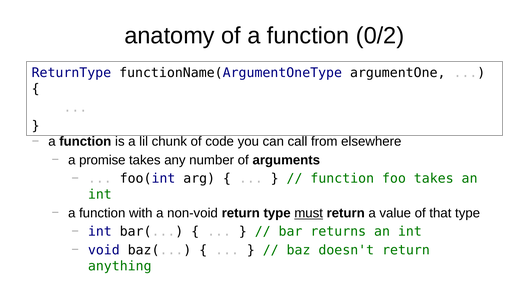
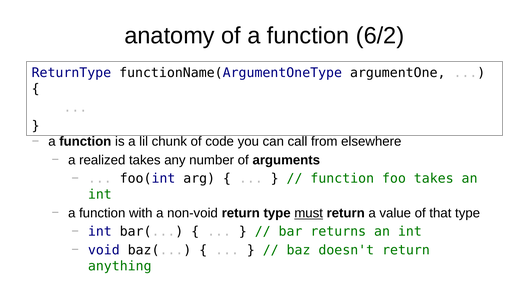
0/2: 0/2 -> 6/2 (380, 36)
promise: promise -> realized (102, 160)
